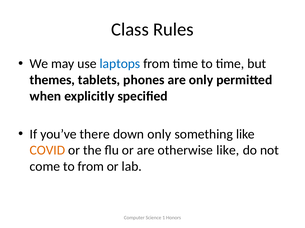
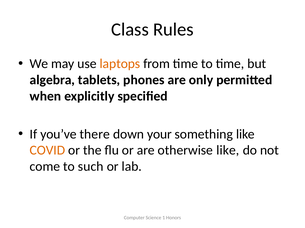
laptops colour: blue -> orange (120, 64)
themes: themes -> algebra (52, 80)
down only: only -> your (159, 134)
to from: from -> such (91, 167)
